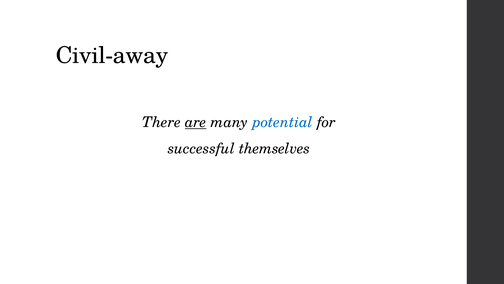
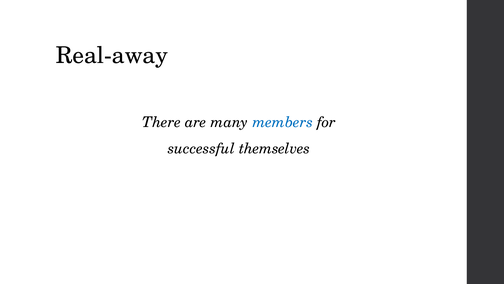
Civil-away: Civil-away -> Real-away (112, 55)
are underline: present -> none (196, 122)
potential: potential -> members (283, 122)
